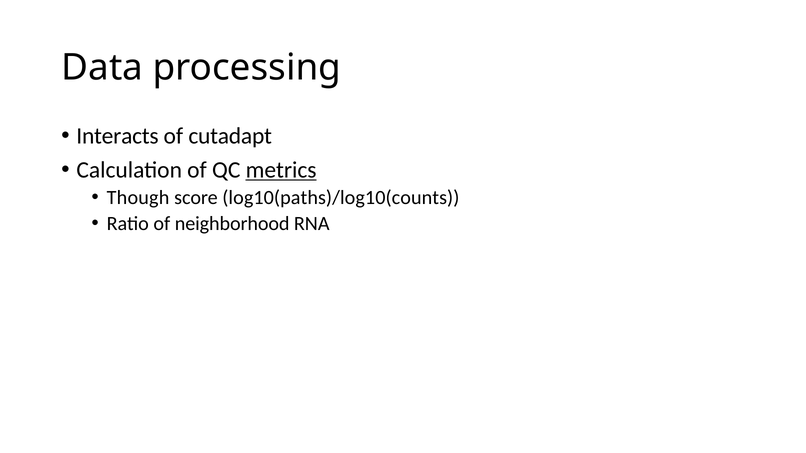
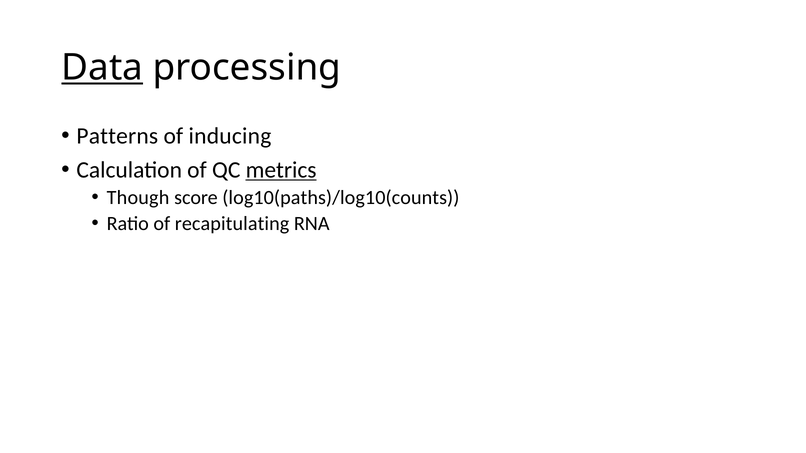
Data underline: none -> present (102, 68)
Interacts: Interacts -> Patterns (117, 136)
cutadapt: cutadapt -> inducing (230, 136)
neighborhood: neighborhood -> recapitulating (232, 224)
